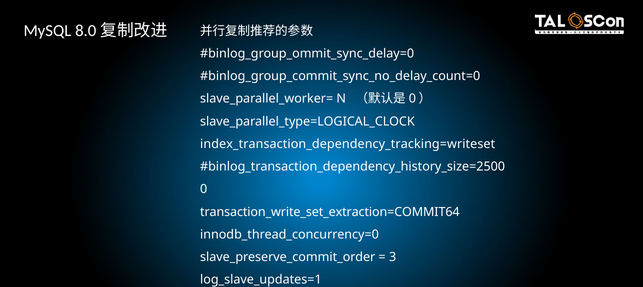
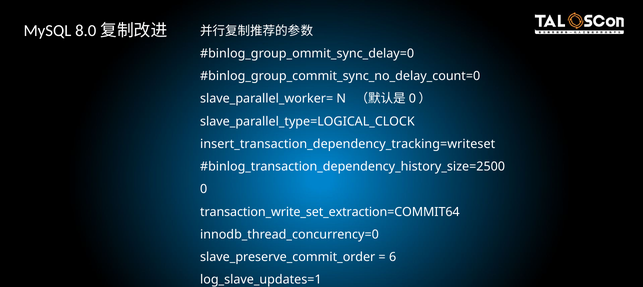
index_transaction_dependency_tracking=writeset: index_transaction_dependency_tracking=writeset -> insert_transaction_dependency_tracking=writeset (348, 144)
3: 3 -> 6 (393, 257)
